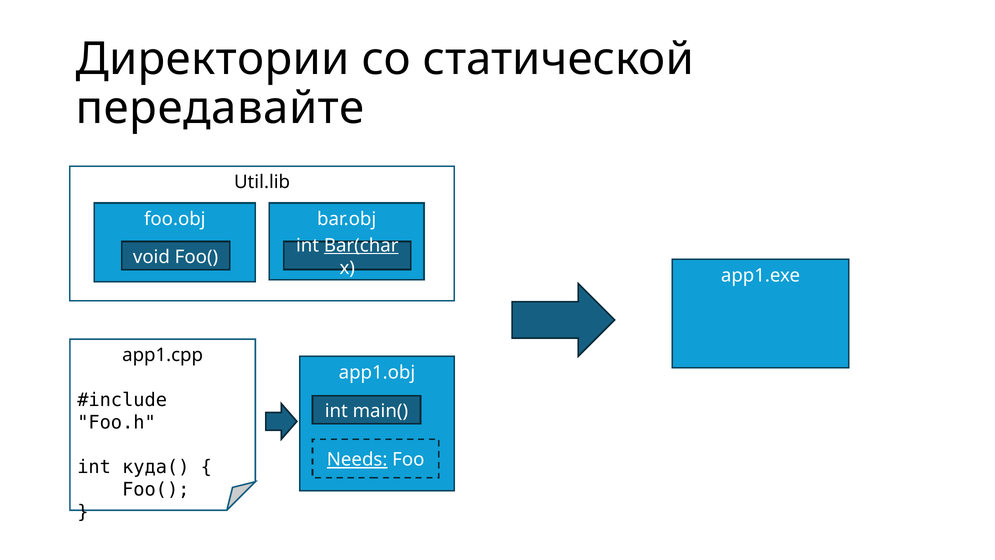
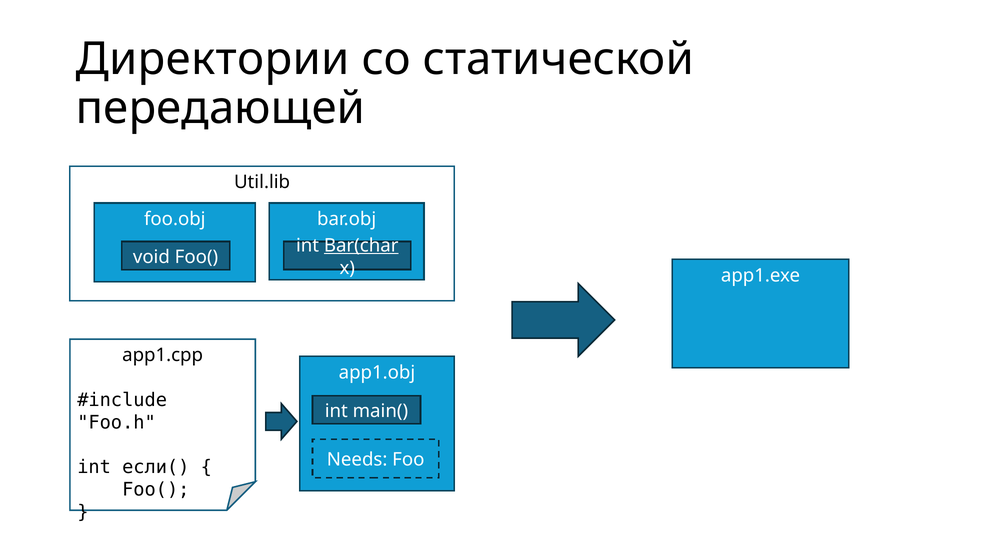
передавайте: передавайте -> передающей (220, 108)
Needs underline: present -> none (357, 460)
куда(: куда( -> если( (156, 467)
